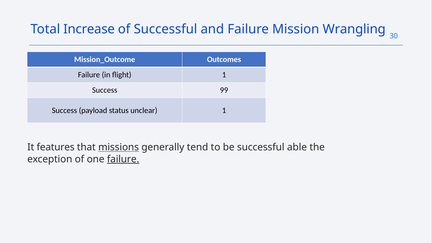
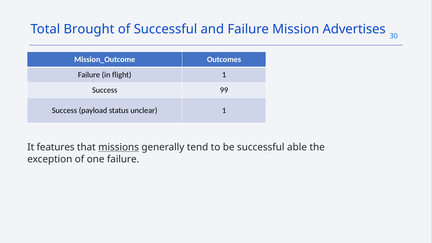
Increase: Increase -> Brought (89, 29)
Wrangling: Wrangling -> Advertises (354, 29)
failure underline: present -> none (123, 159)
